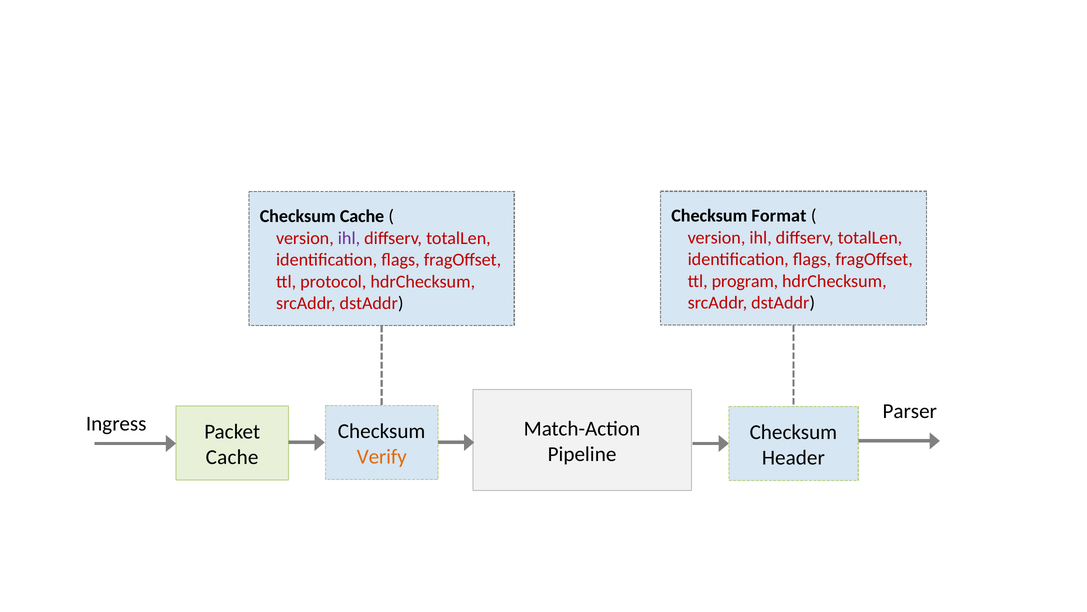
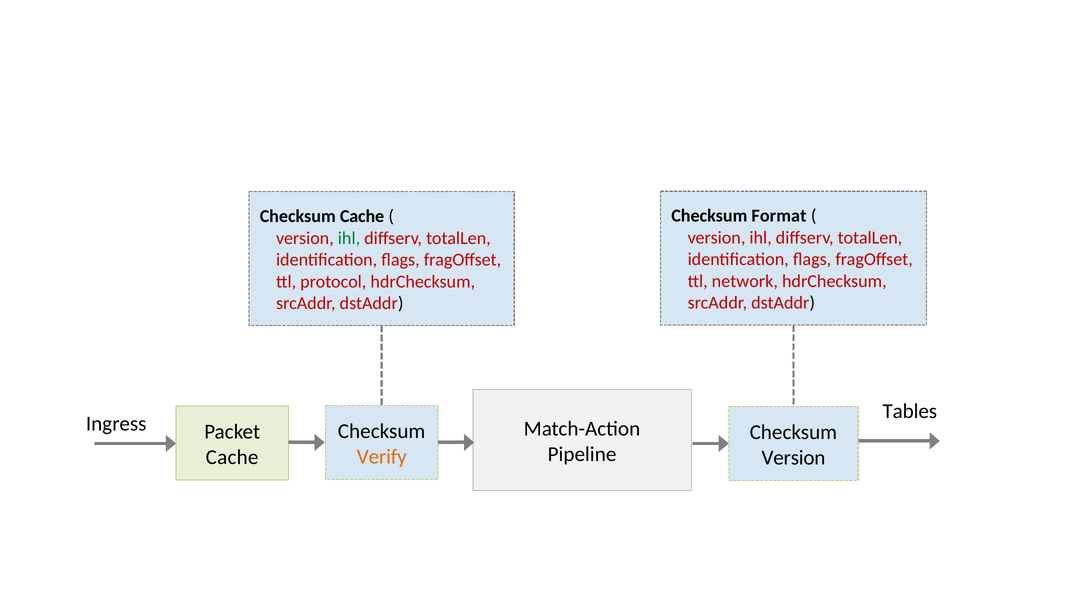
ihl colour: purple -> green (349, 238)
program: program -> network (745, 281)
Parser: Parser -> Tables (910, 411)
Header: Header -> Version (794, 457)
